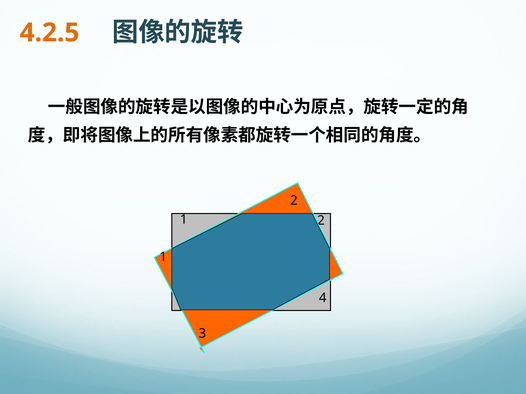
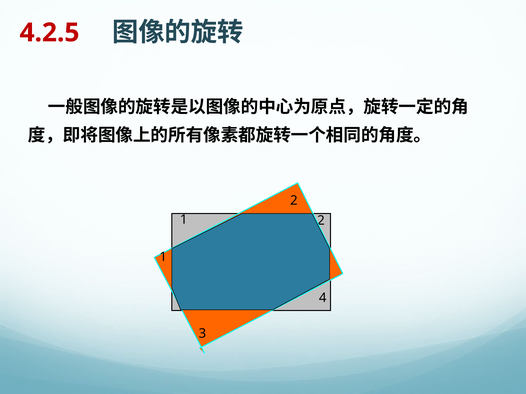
4.2.5 colour: orange -> red (50, 33)
